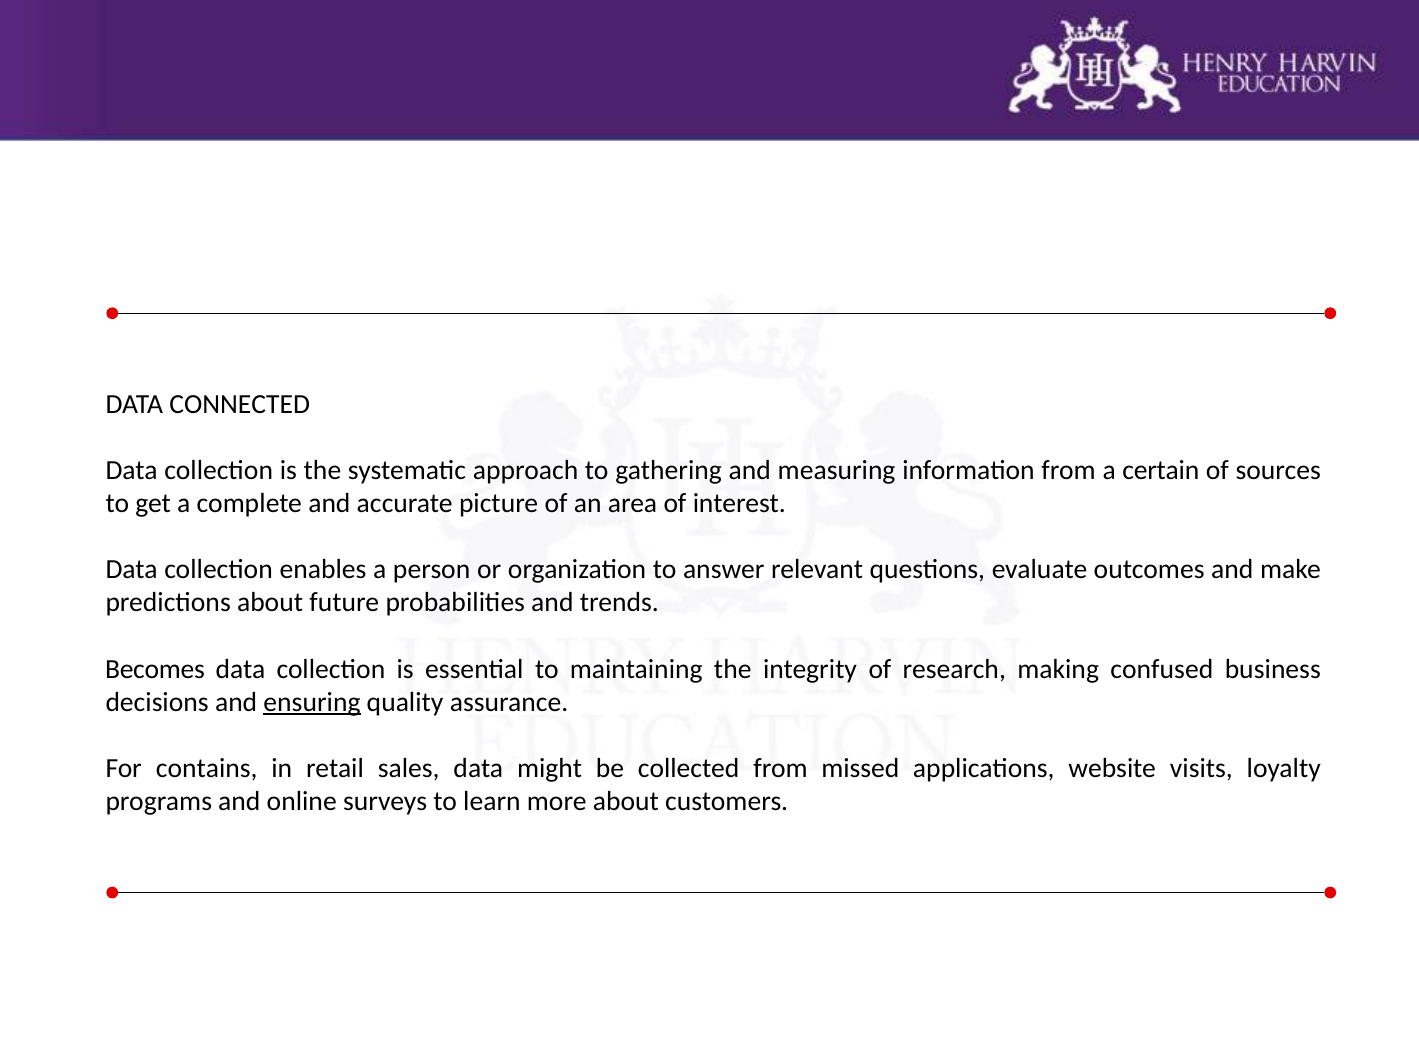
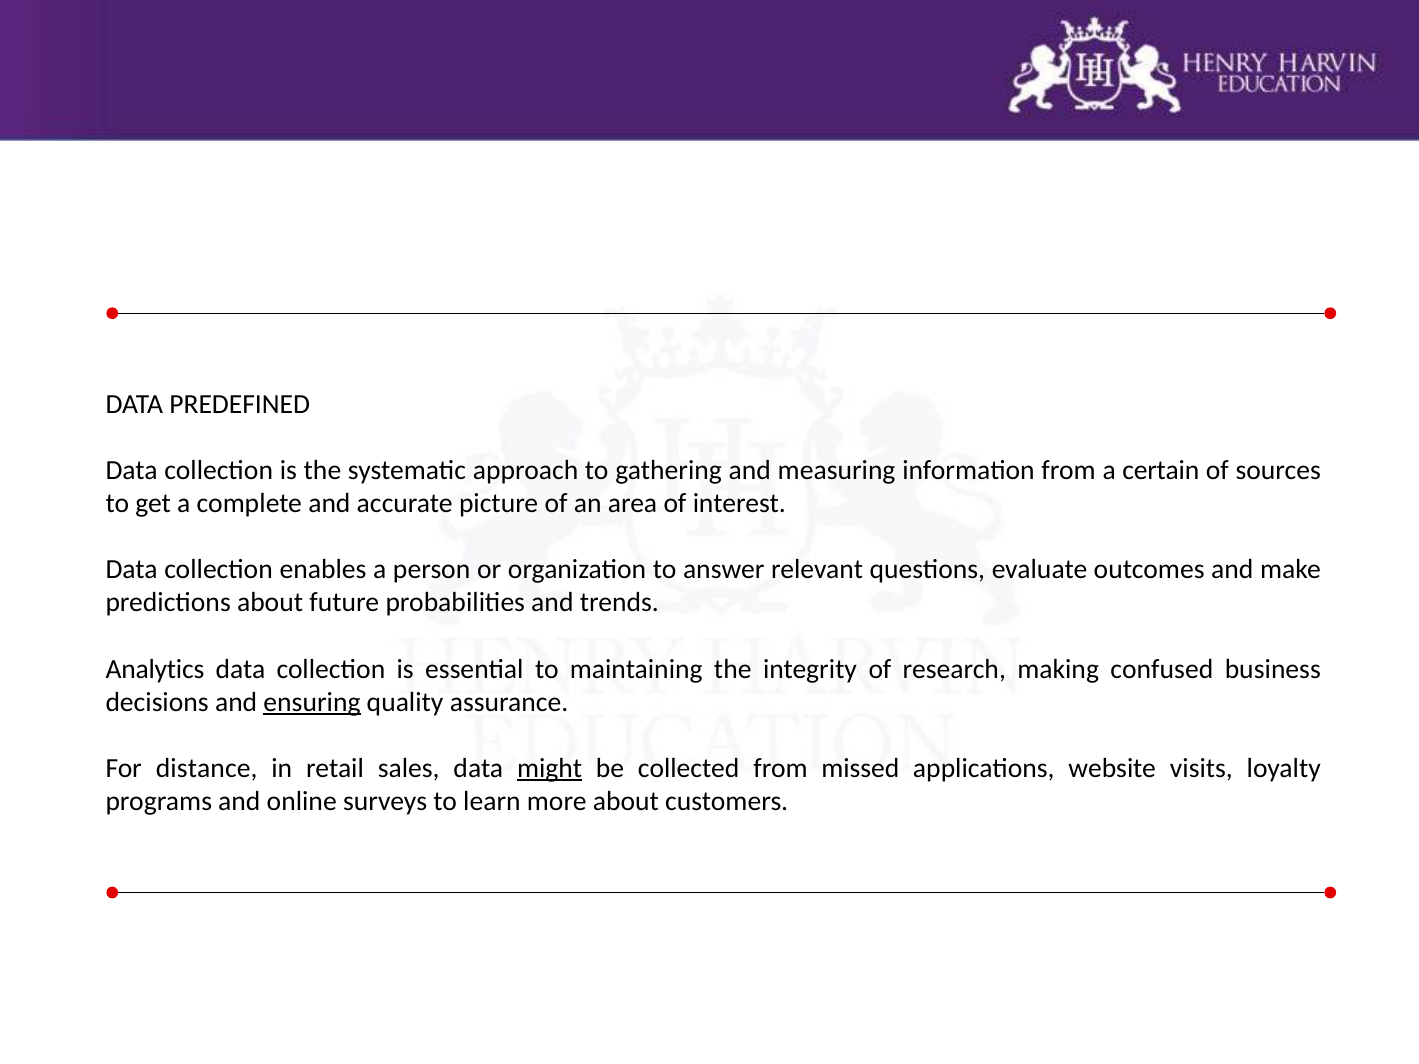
CONNECTED: CONNECTED -> PREDEFINED (240, 404)
Becomes: Becomes -> Analytics (155, 669)
contains: contains -> distance (207, 768)
might underline: none -> present (550, 768)
